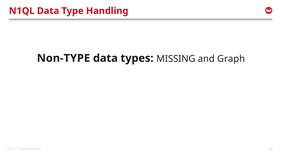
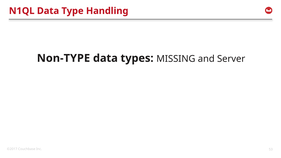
Graph: Graph -> Server (231, 59)
